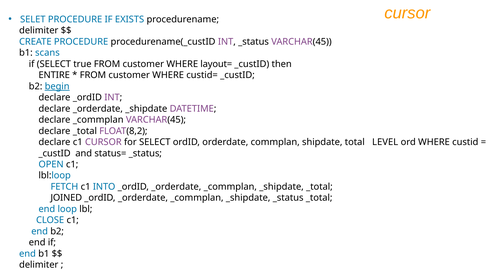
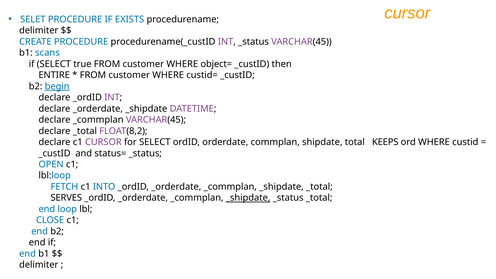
layout=: layout= -> object= (216, 64)
LEVEL: LEVEL -> KEEPS (385, 142)
JOINED: JOINED -> SERVES (66, 198)
_shipdate underline: none -> present (248, 198)
